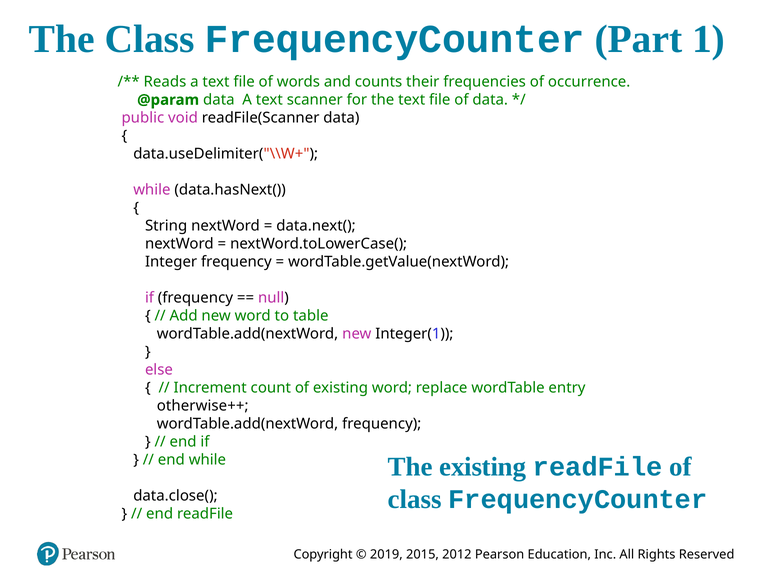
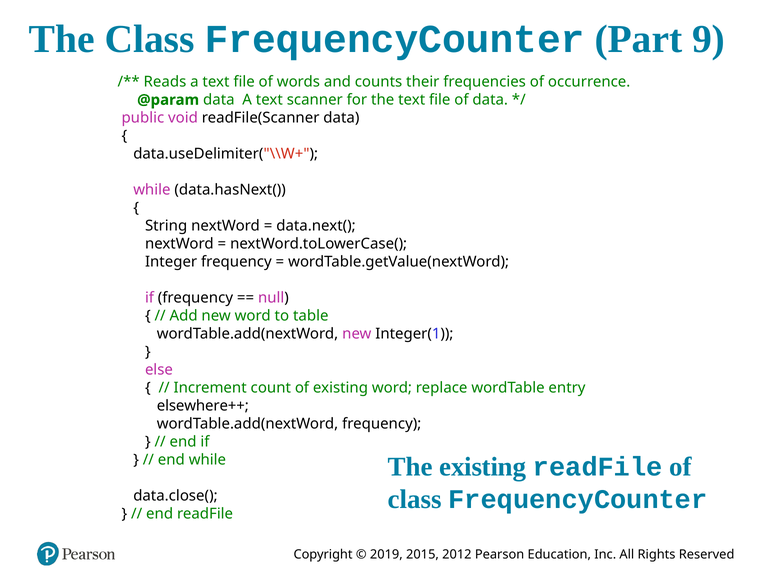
1: 1 -> 9 (709, 39)
otherwise++: otherwise++ -> elsewhere++ (203, 406)
